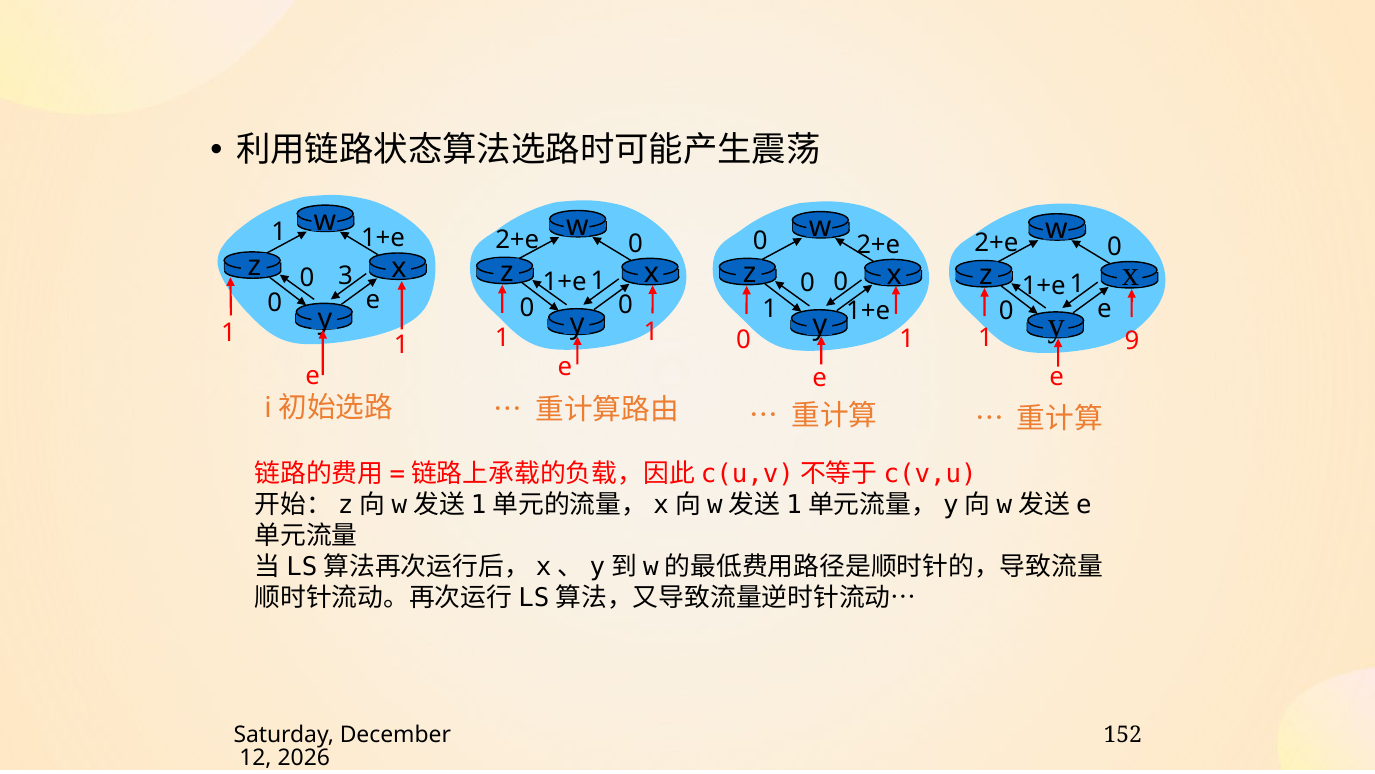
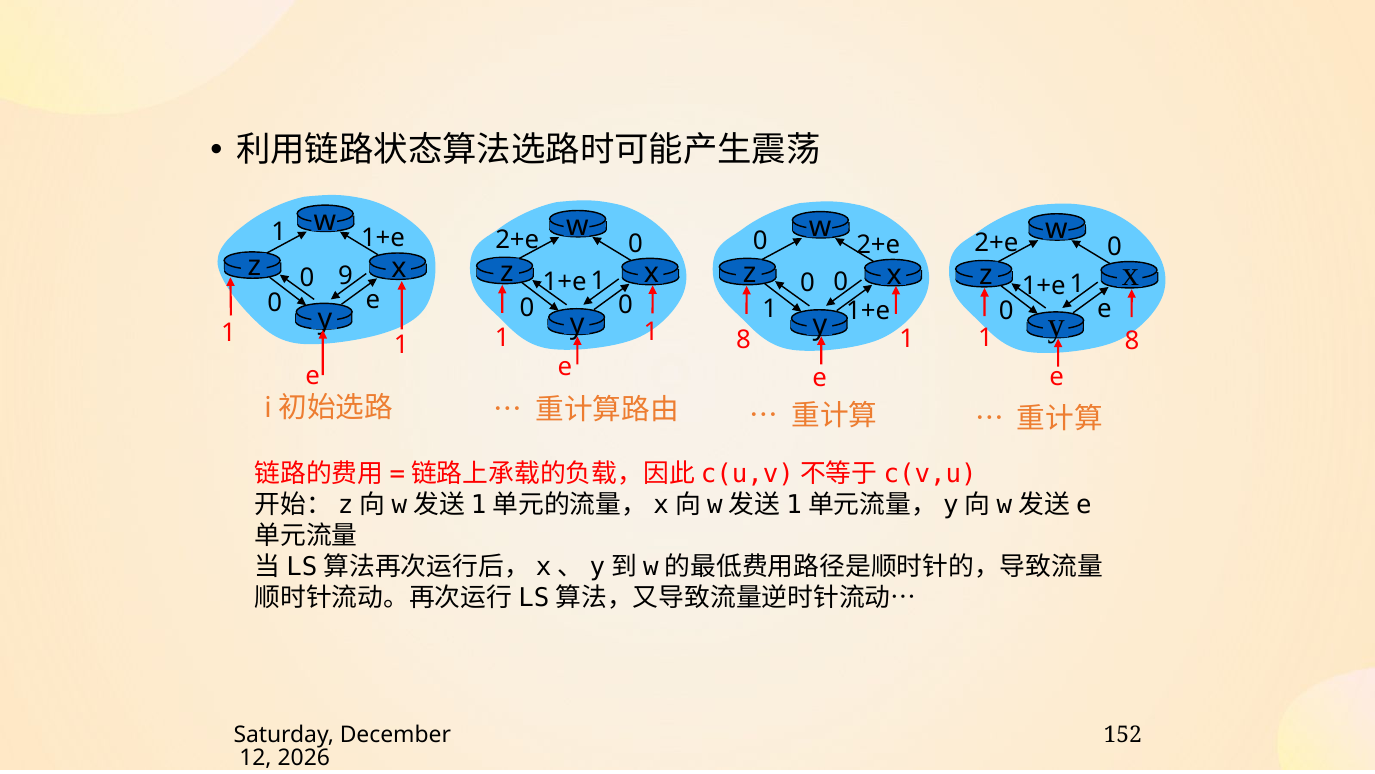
3: 3 -> 9 (346, 276)
0: 0 -> 8 (744, 340)
9: 9 -> 8 (1132, 341)
